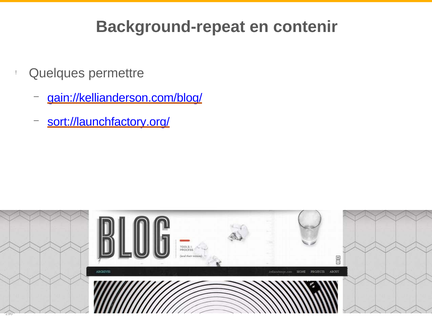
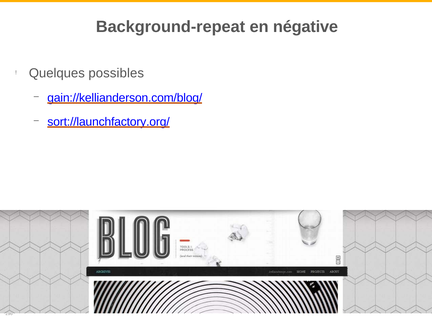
contenir: contenir -> négative (306, 27)
permettre: permettre -> possibles (116, 73)
